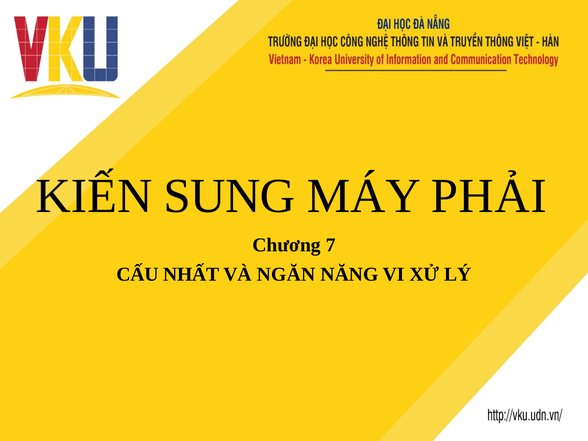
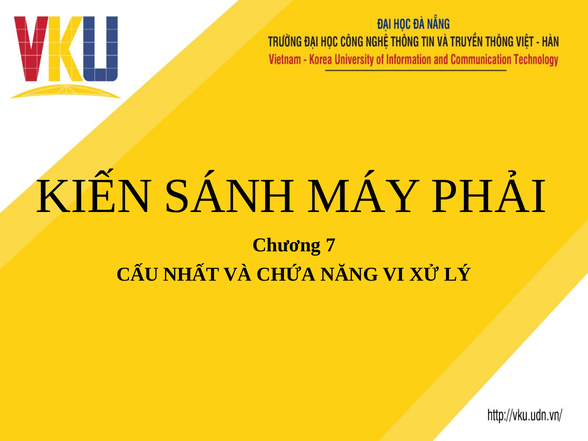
SUNG: SUNG -> SÁNH (229, 196)
NGĂN: NGĂN -> CHỨA (286, 274)
